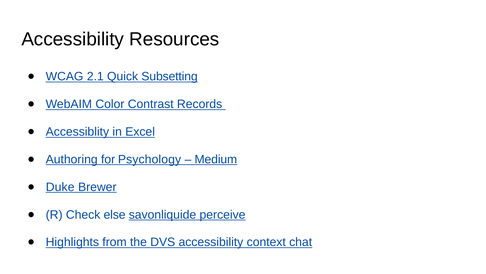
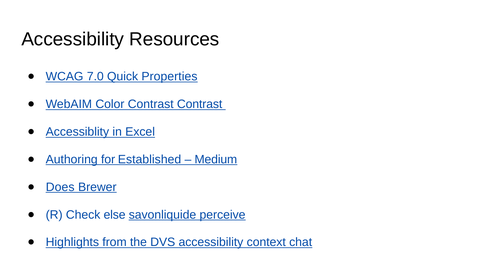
2.1: 2.1 -> 7.0 (95, 76)
Subsetting: Subsetting -> Properties (169, 76)
Contrast Records: Records -> Contrast (200, 104)
Psychology: Psychology -> Established (150, 159)
Duke: Duke -> Does (60, 187)
